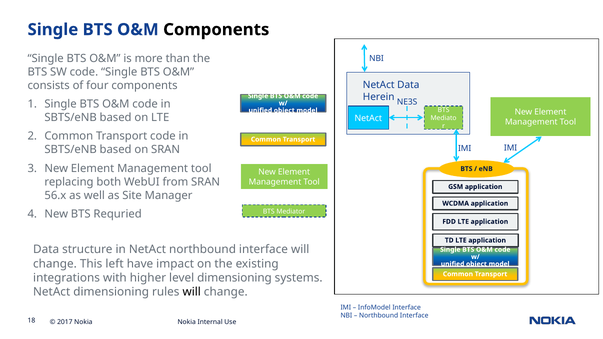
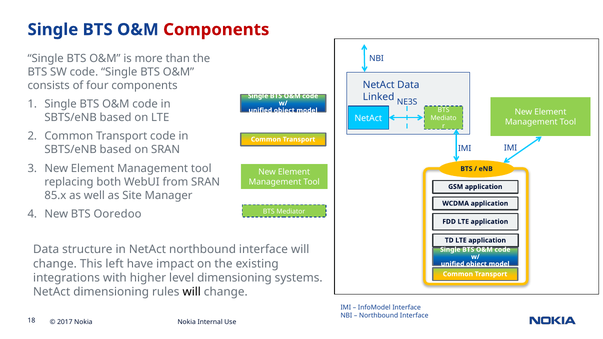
Components colour: black -> red (216, 30)
Herein: Herein -> Linked (379, 97)
56.x: 56.x -> 85.x (55, 196)
Requried: Requried -> Ooredoo (118, 214)
